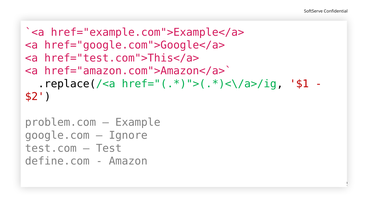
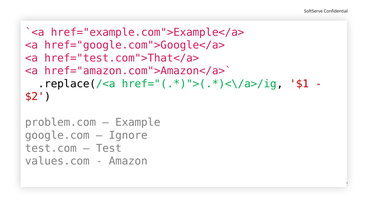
href="test.com">This</a>: href="test.com">This</a> -> href="test.com">That</a> (122, 58)
define.com: define.com -> values.com (57, 161)
